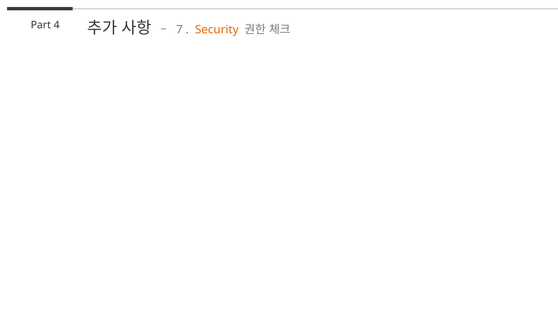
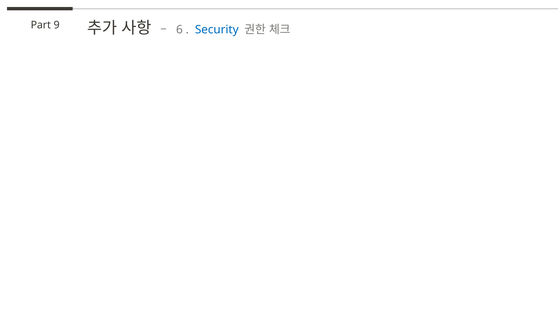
7: 7 -> 6 (179, 30)
Security colour: orange -> blue (217, 30)
4: 4 -> 9 (57, 25)
